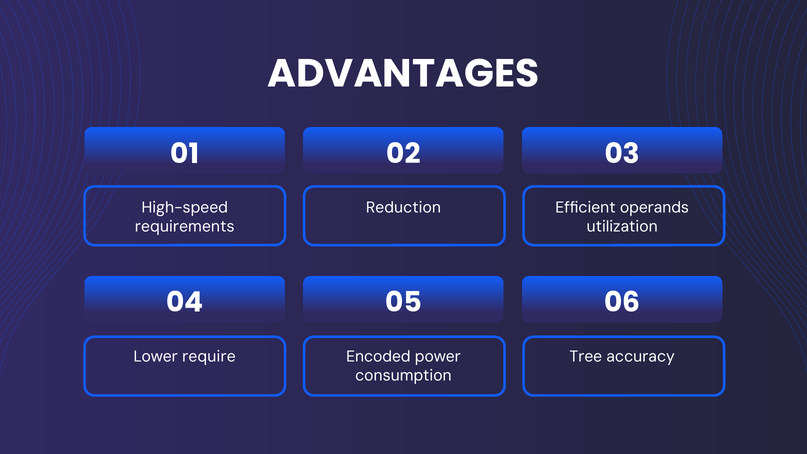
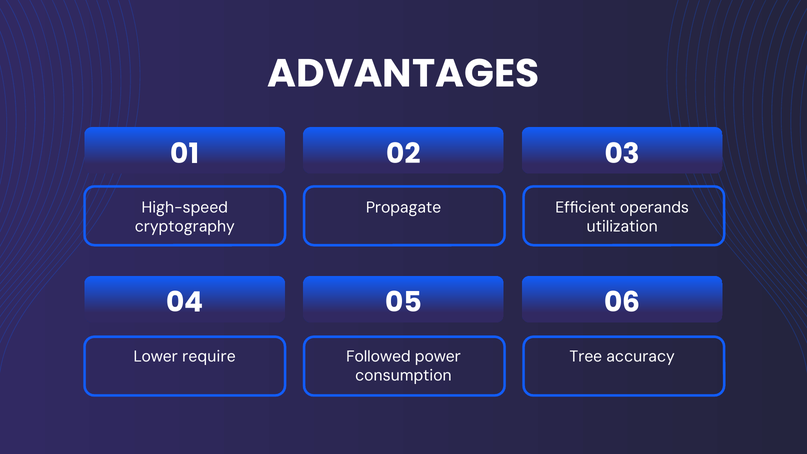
Reduction: Reduction -> Propagate (404, 208)
requirements: requirements -> cryptography (185, 227)
Encoded: Encoded -> Followed (378, 357)
